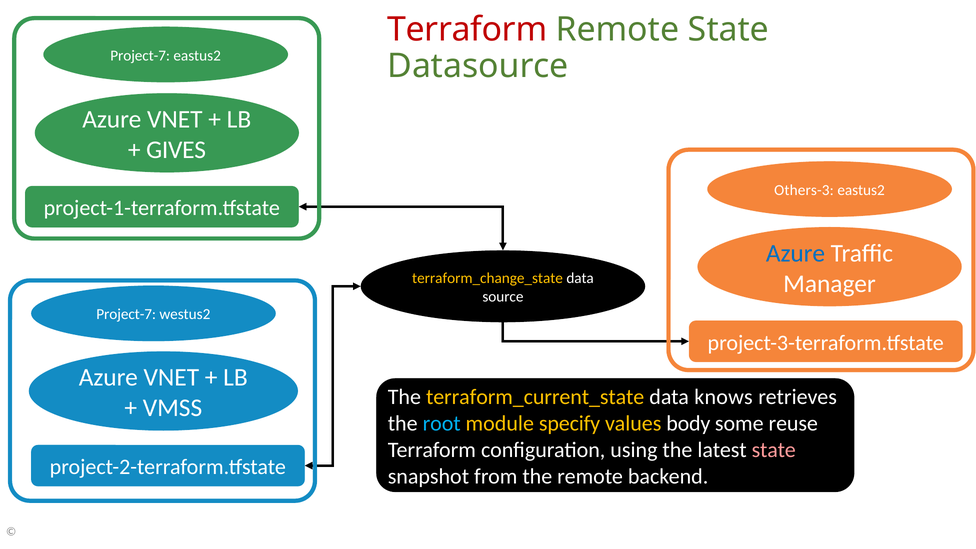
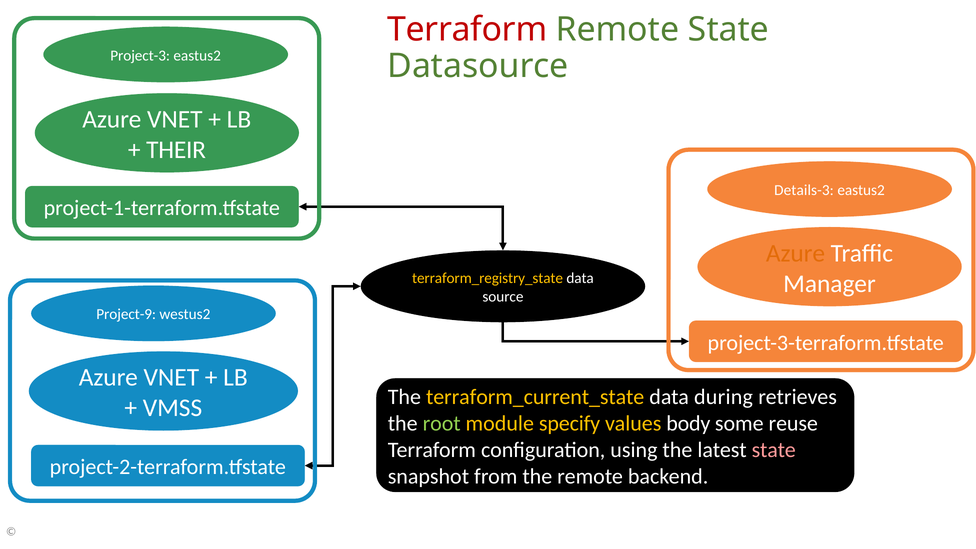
Project-7: Project-7 -> Project-3 (140, 56)
GIVES: GIVES -> THEIR (176, 150)
Others-3: Others-3 -> Details-3 (804, 190)
Azure colour: blue -> orange (796, 253)
terraform_change_state: terraform_change_state -> terraform_registry_state (488, 278)
Project-7: Project-7 -> Project-9 (126, 314)
knows: knows -> during (723, 397)
root colour: light blue -> light green (442, 423)
